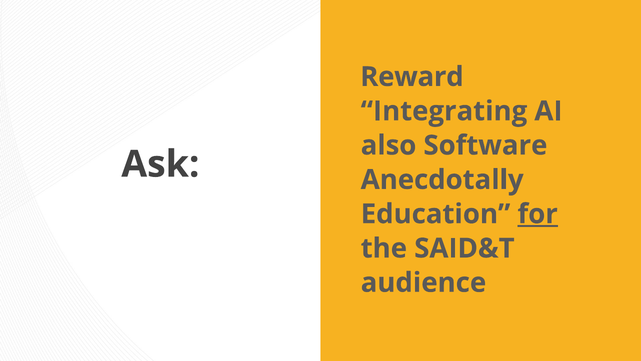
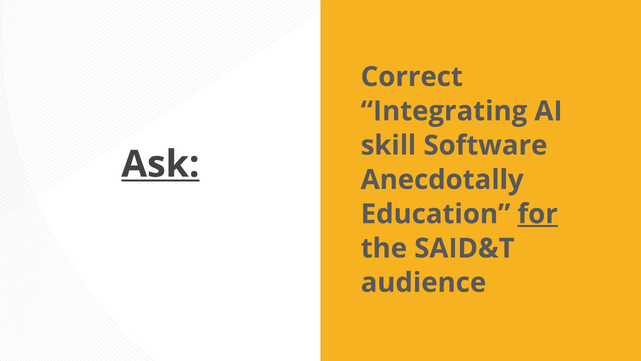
Reward: Reward -> Correct (412, 77)
also: also -> skill (389, 145)
Ask underline: none -> present (160, 164)
